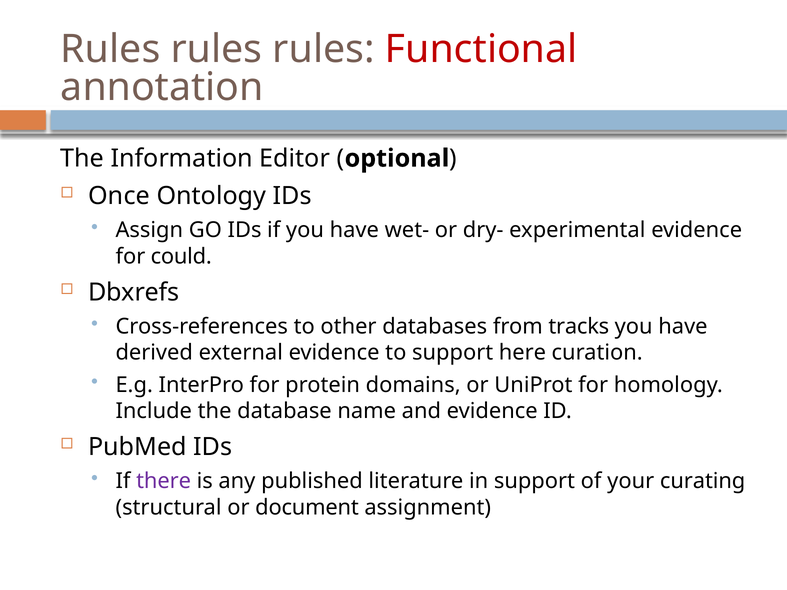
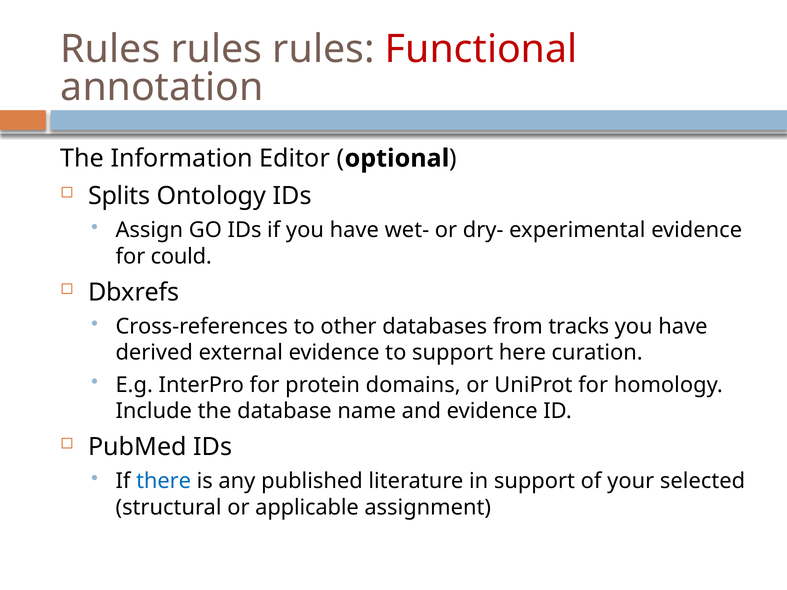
Once: Once -> Splits (119, 196)
there colour: purple -> blue (164, 481)
curating: curating -> selected (703, 481)
document: document -> applicable (307, 508)
